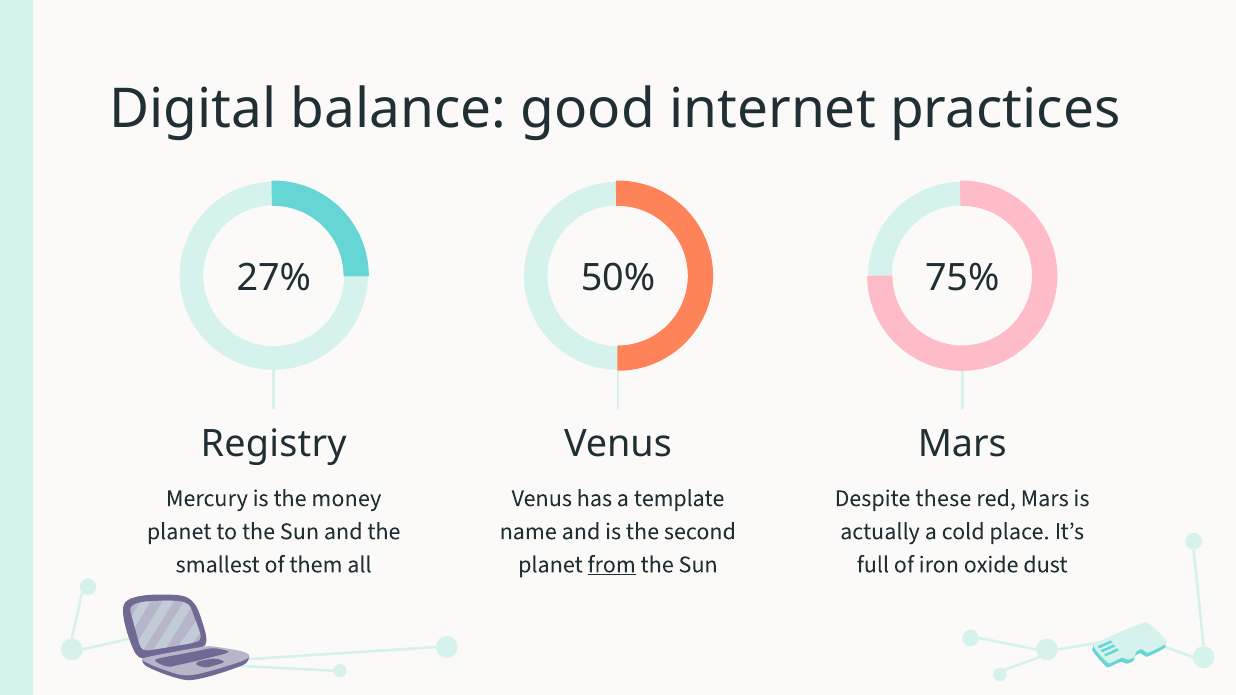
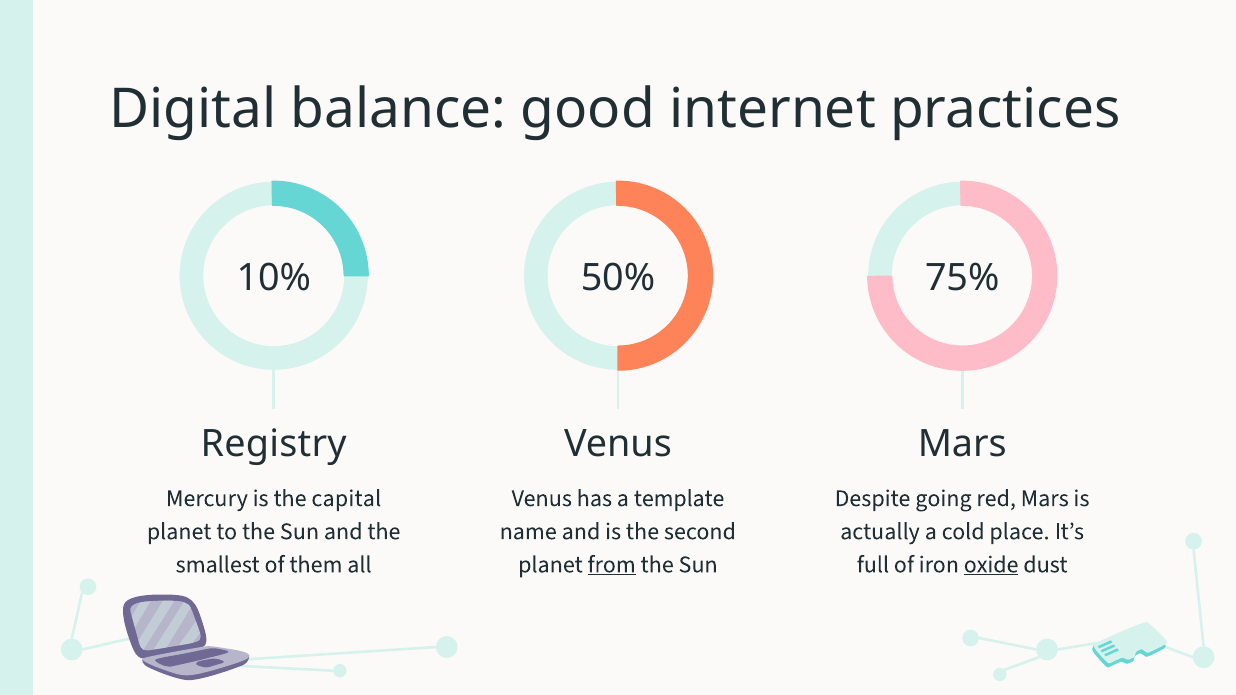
27%: 27% -> 10% (274, 278)
money: money -> capital (346, 498)
these: these -> going (943, 498)
oxide underline: none -> present (991, 565)
